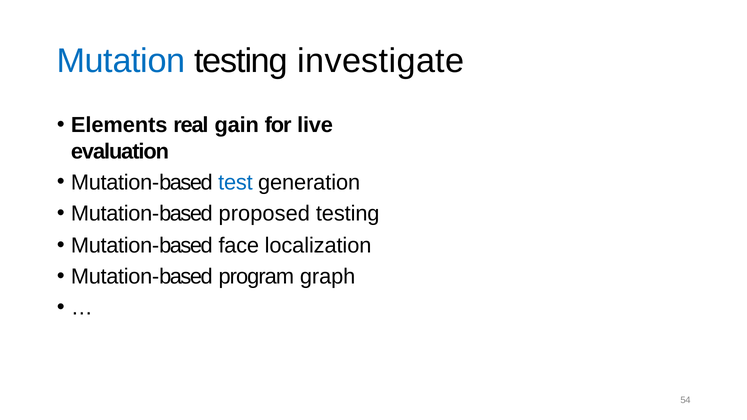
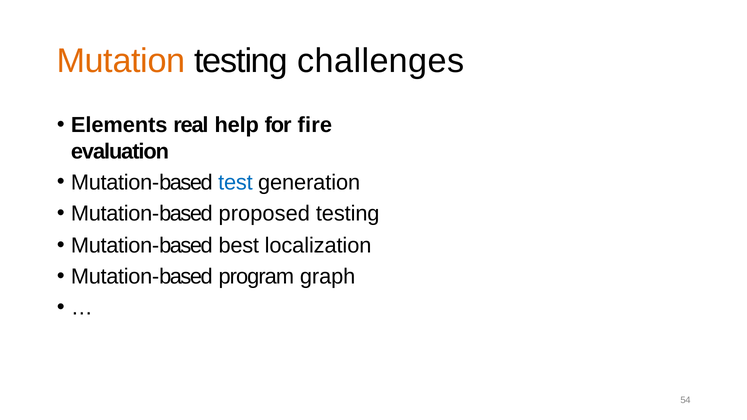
Mutation colour: blue -> orange (121, 61)
investigate: investigate -> challenges (381, 61)
gain: gain -> help (237, 125)
live: live -> fire (315, 125)
face: face -> best (239, 246)
